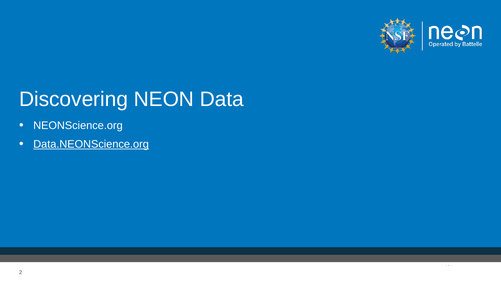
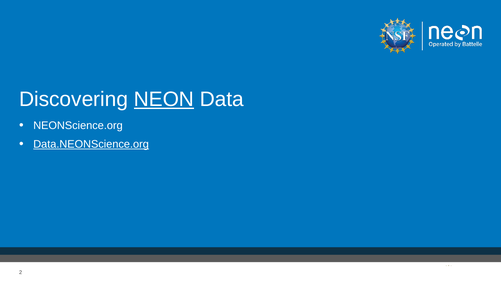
NEON underline: none -> present (164, 99)
